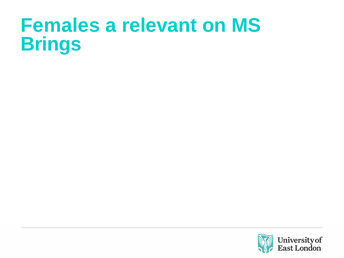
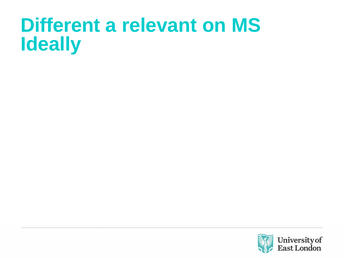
Females: Females -> Different (60, 25)
Brings: Brings -> Ideally (51, 44)
